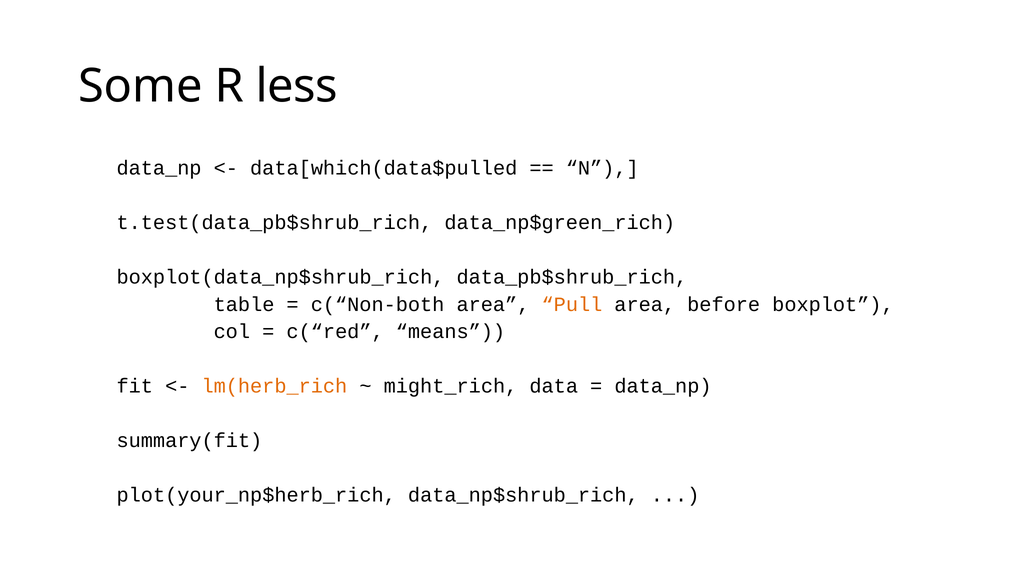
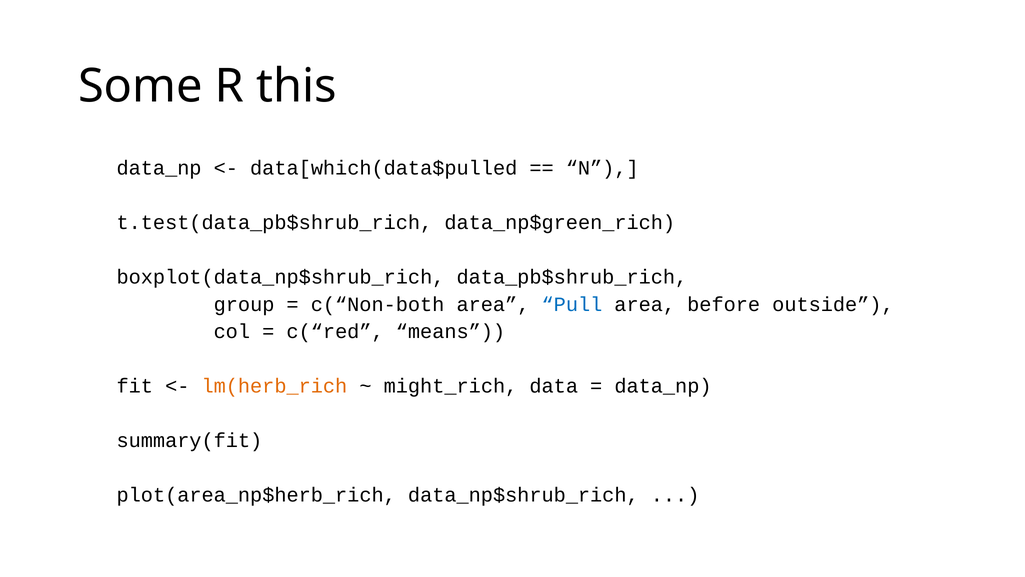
less: less -> this (297, 86)
table: table -> group (244, 304)
Pull colour: orange -> blue (572, 304)
boxplot: boxplot -> outside (833, 304)
plot(your_np$herb_rich: plot(your_np$herb_rich -> plot(area_np$herb_rich (256, 495)
